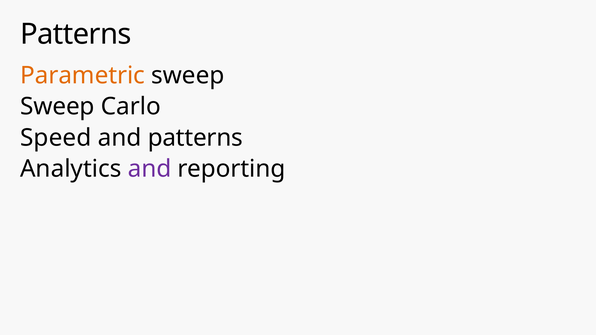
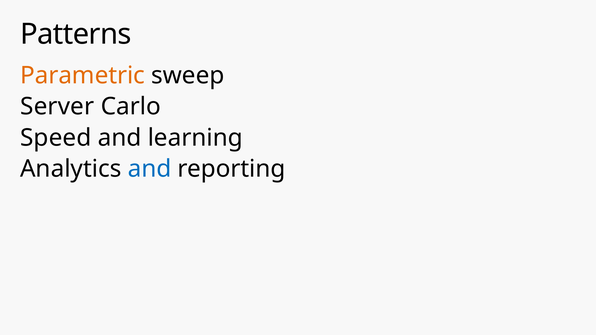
Sweep: Sweep -> Server (57, 107)
and patterns: patterns -> learning (195, 138)
and colour: purple -> blue (150, 169)
